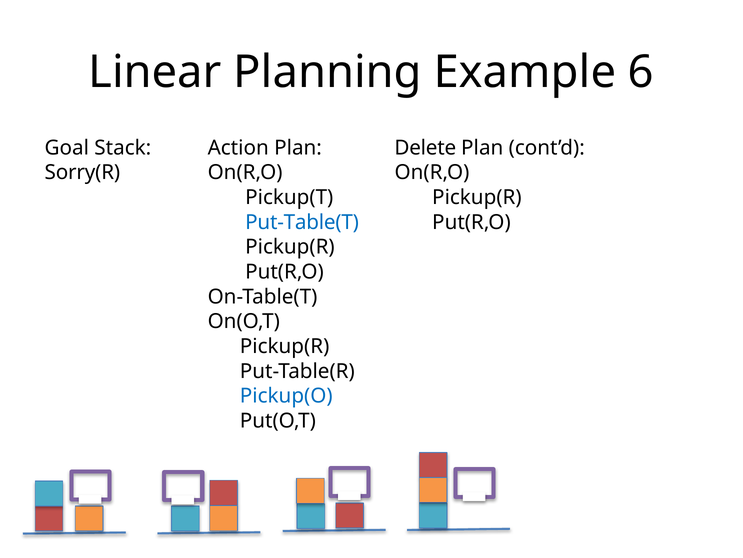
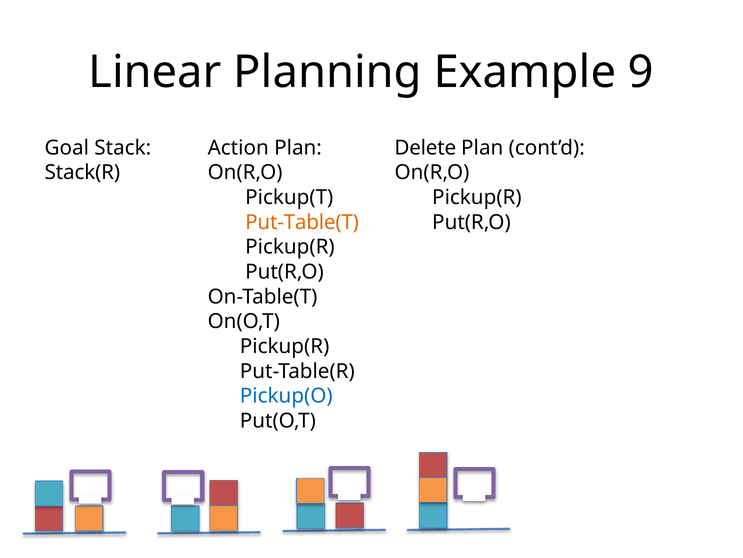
6: 6 -> 9 (641, 72)
Sorry(R: Sorry(R -> Stack(R (82, 172)
Put-Table(T colour: blue -> orange (302, 222)
